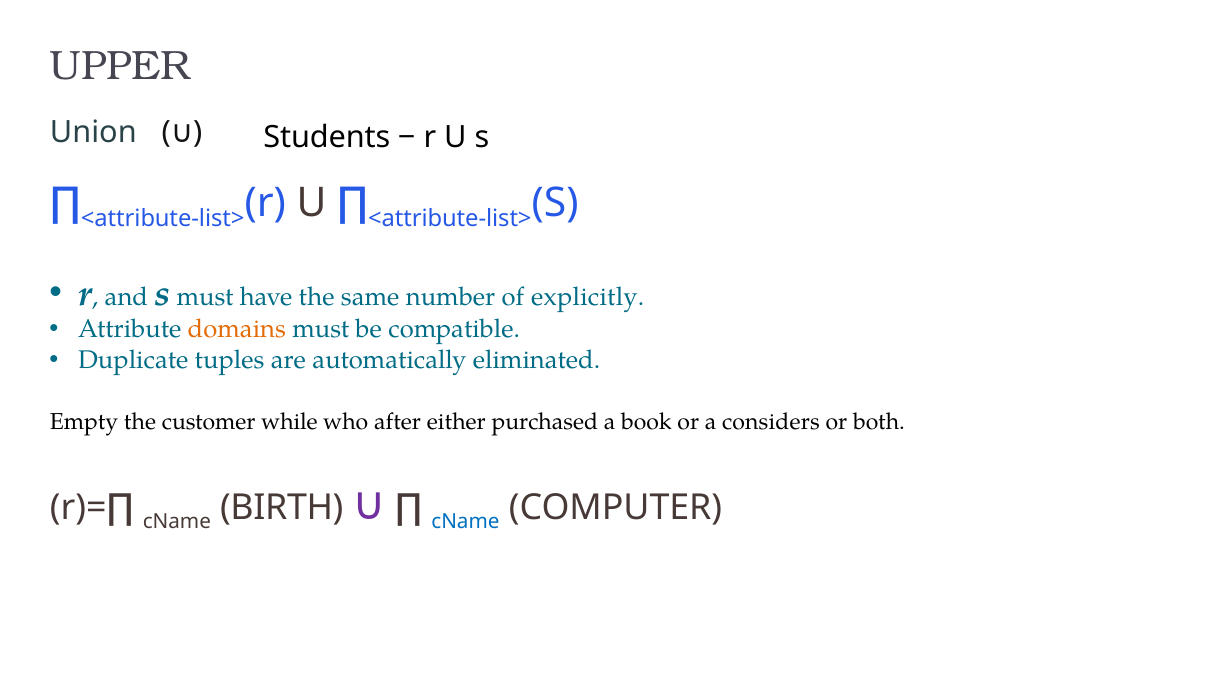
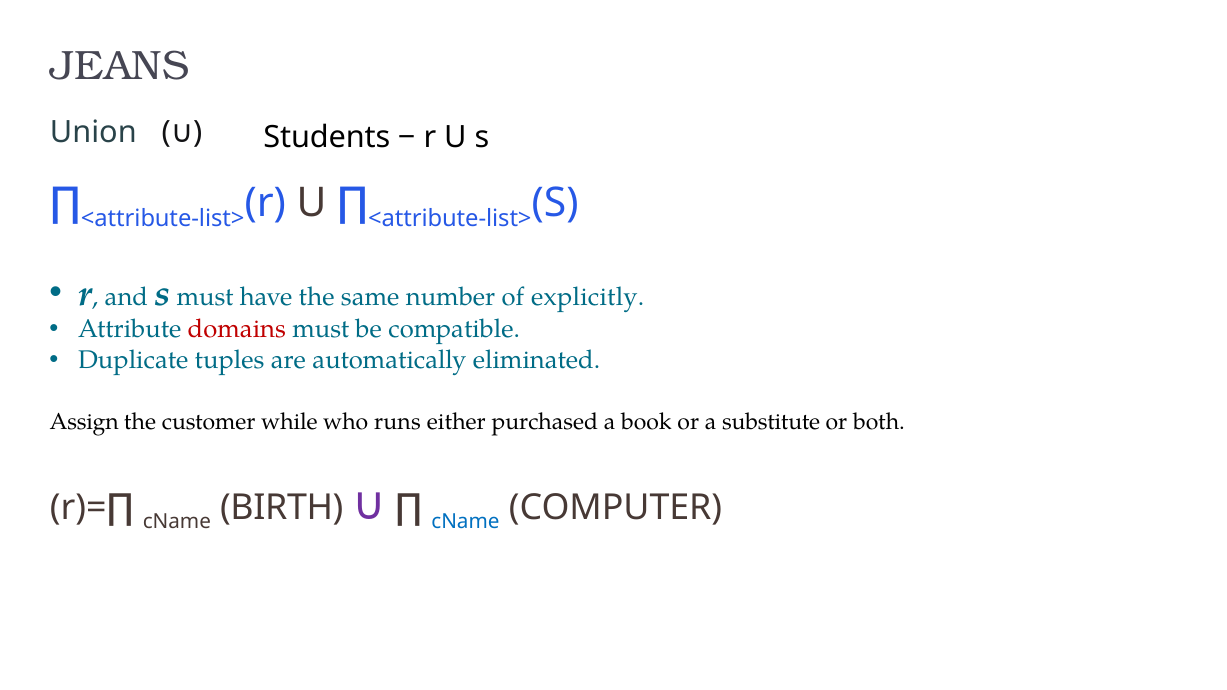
UPPER: UPPER -> JEANS (120, 66)
domains colour: orange -> red (237, 330)
Empty: Empty -> Assign (84, 422)
after: after -> runs (397, 422)
considers: considers -> substitute (771, 422)
